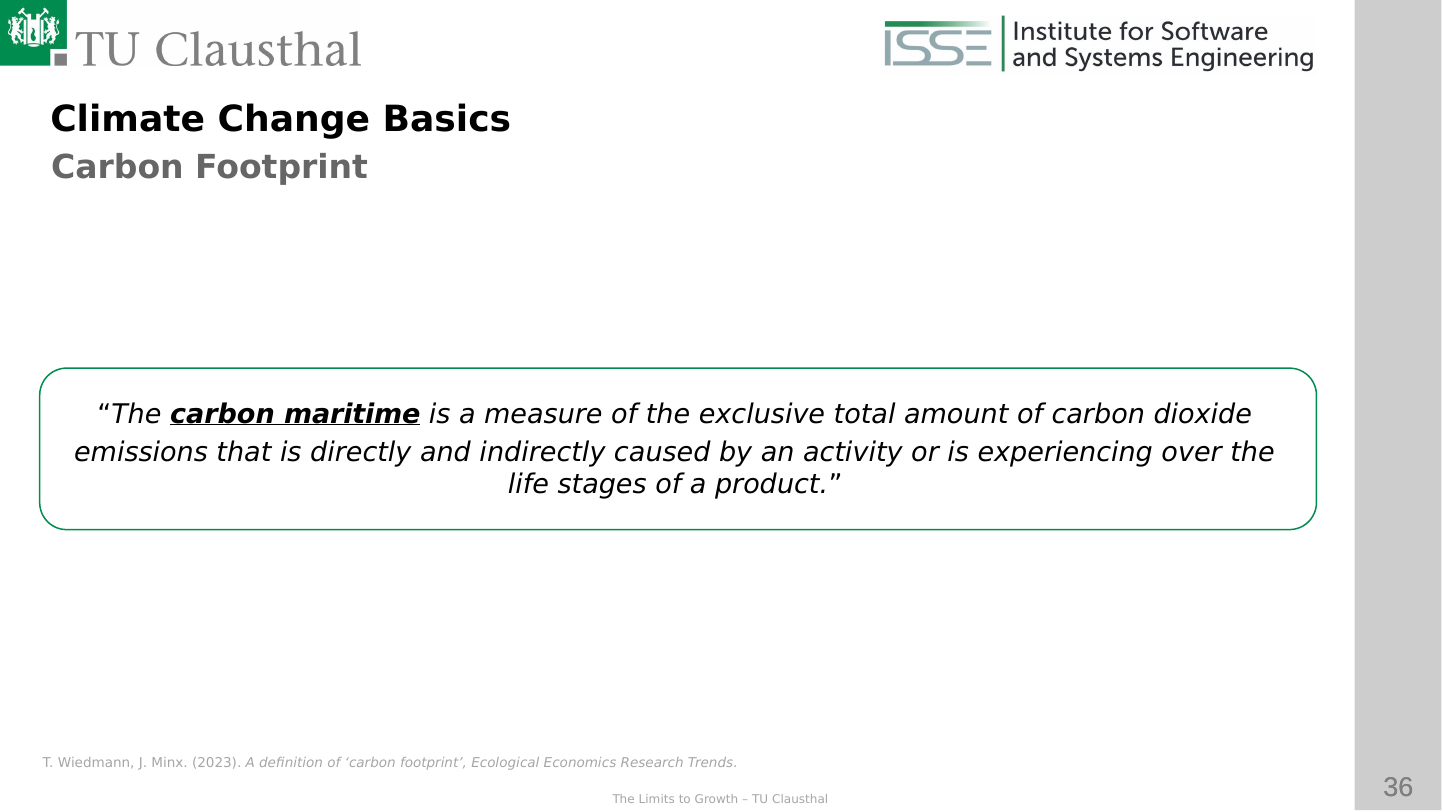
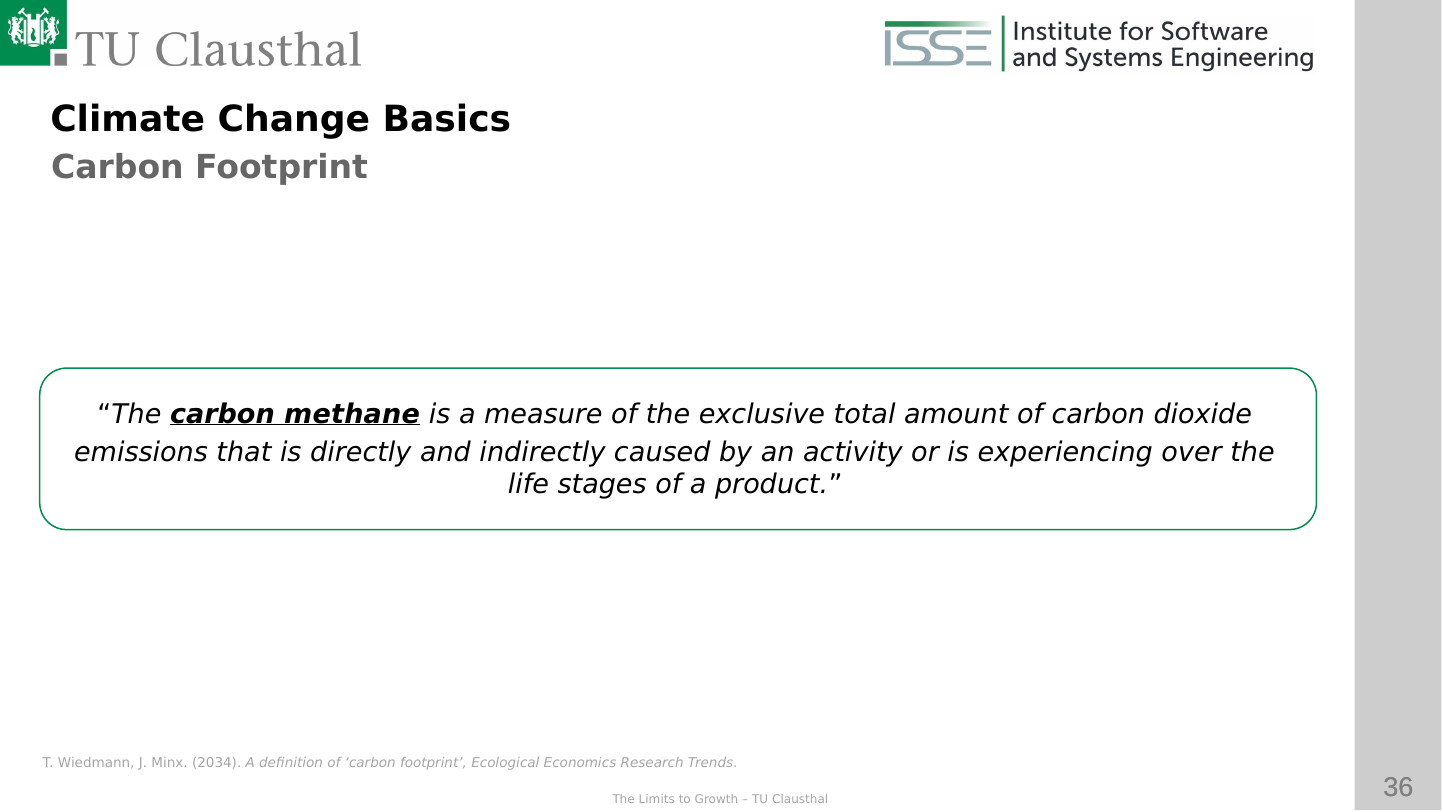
maritime: maritime -> methane (352, 414)
2023: 2023 -> 2034 (217, 763)
